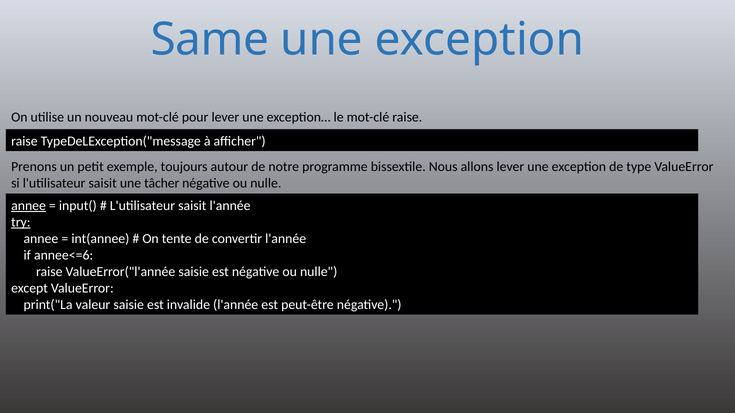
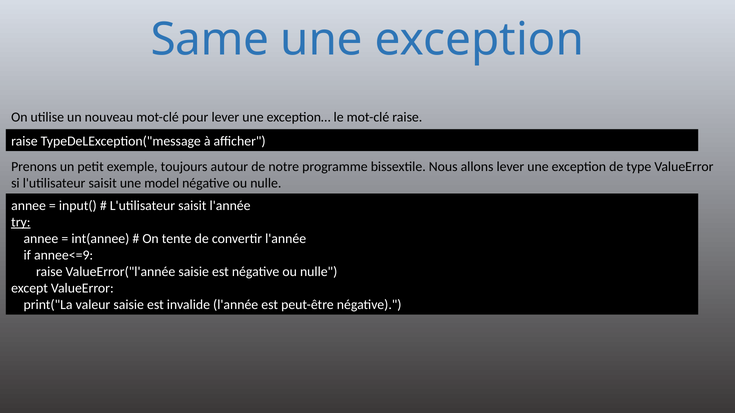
tâcher: tâcher -> model (162, 183)
annee underline: present -> none (29, 206)
annee<=6: annee<=6 -> annee<=9 (64, 255)
